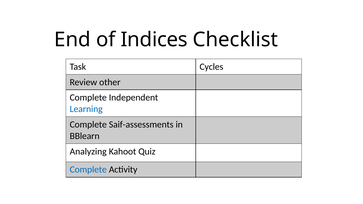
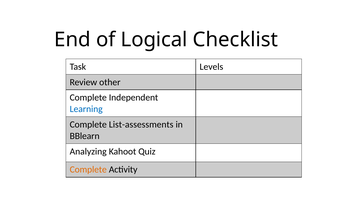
Indices: Indices -> Logical (154, 40)
Cycles: Cycles -> Levels (211, 67)
Saif-assessments: Saif-assessments -> List-assessments (141, 125)
Complete colour: blue -> orange (88, 170)
